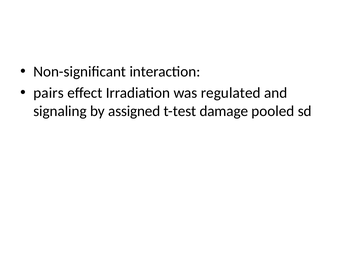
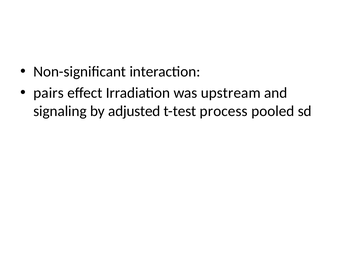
regulated: regulated -> upstream (231, 93)
assigned: assigned -> adjusted (134, 111)
damage: damage -> process (224, 111)
